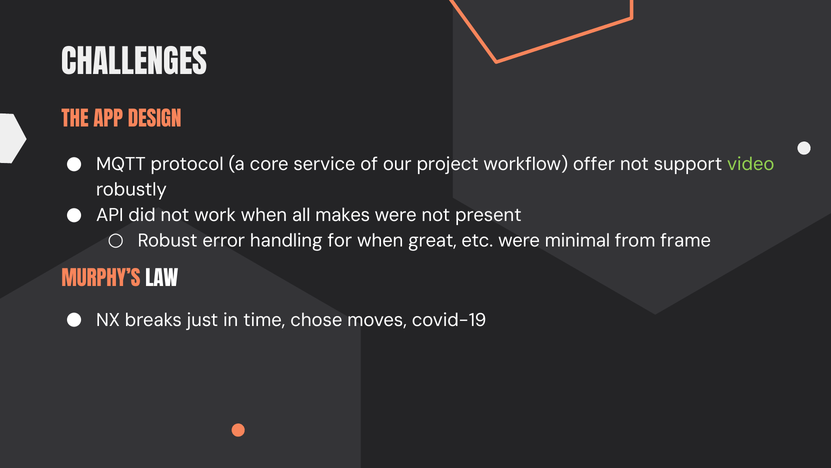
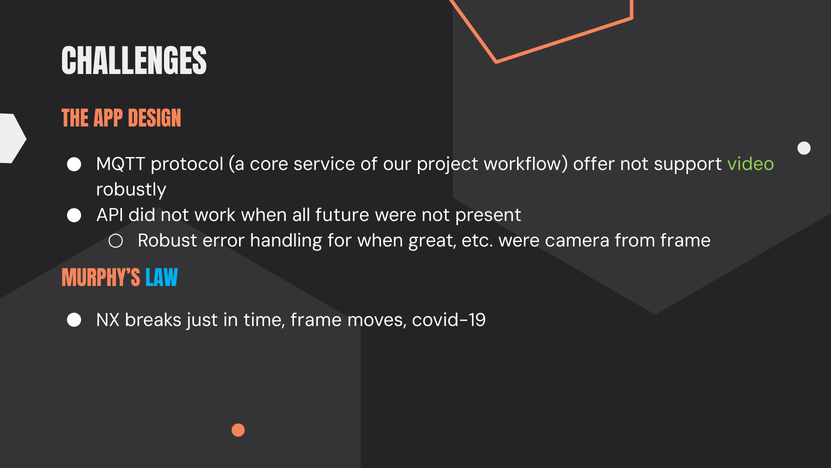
makes: makes -> future (342, 215)
minimal: minimal -> camera (577, 240)
LAW colour: white -> light blue (162, 279)
time chose: chose -> frame (316, 320)
